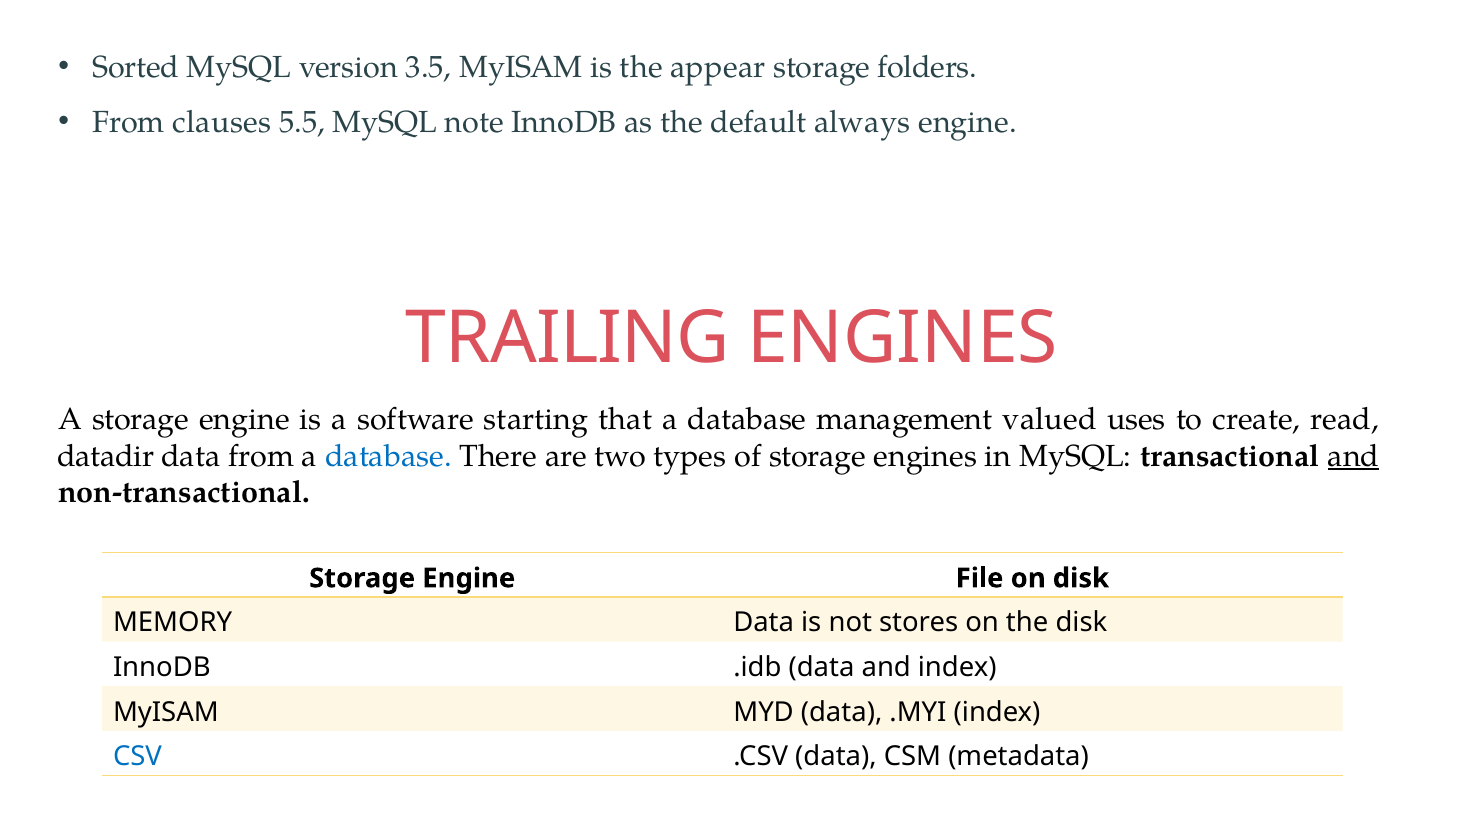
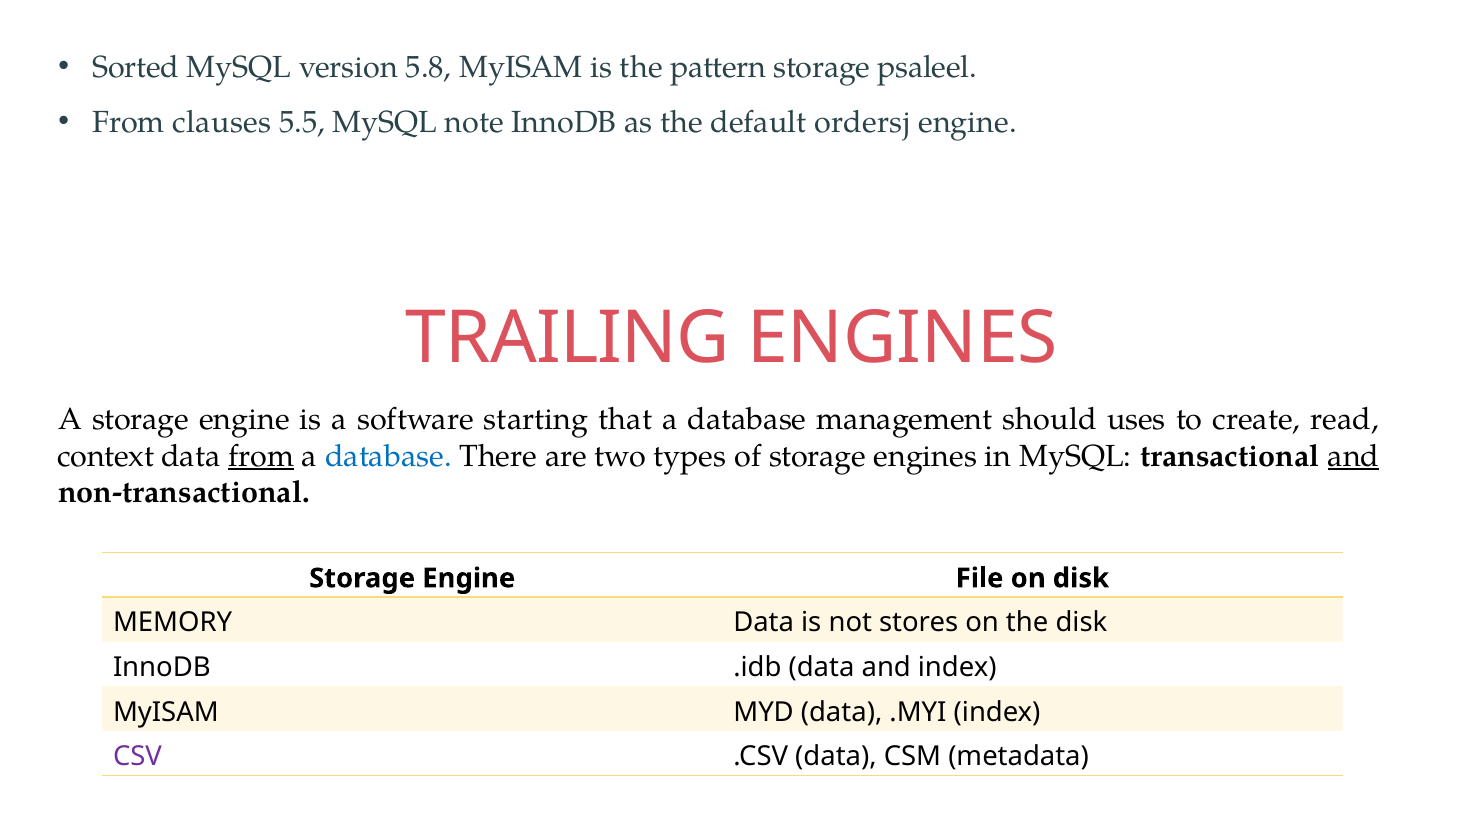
3.5: 3.5 -> 5.8 (429, 67)
appear: appear -> pattern (718, 67)
folders: folders -> psaleel (927, 67)
always: always -> ordersj (862, 122)
valued: valued -> should (1050, 420)
datadir: datadir -> context (106, 456)
from underline: none -> present (261, 456)
CSV colour: blue -> purple (138, 757)
